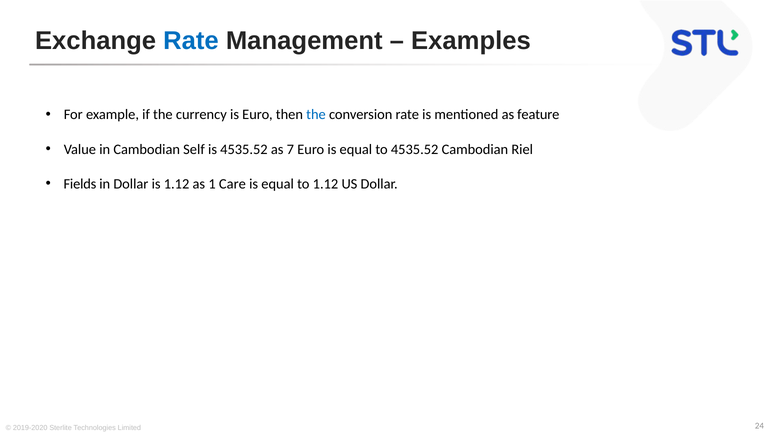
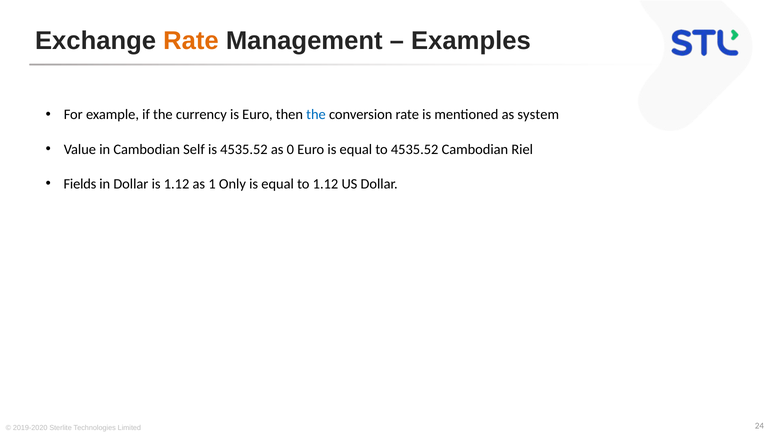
Rate colour: blue -> orange (191, 40)
feature: feature -> system (538, 115)
7: 7 -> 0 (290, 149)
Care: Care -> Only (232, 184)
